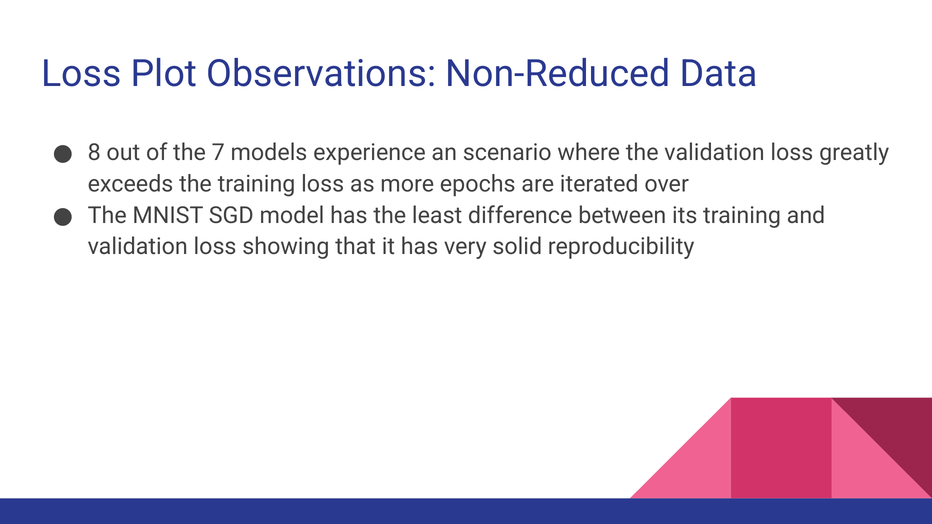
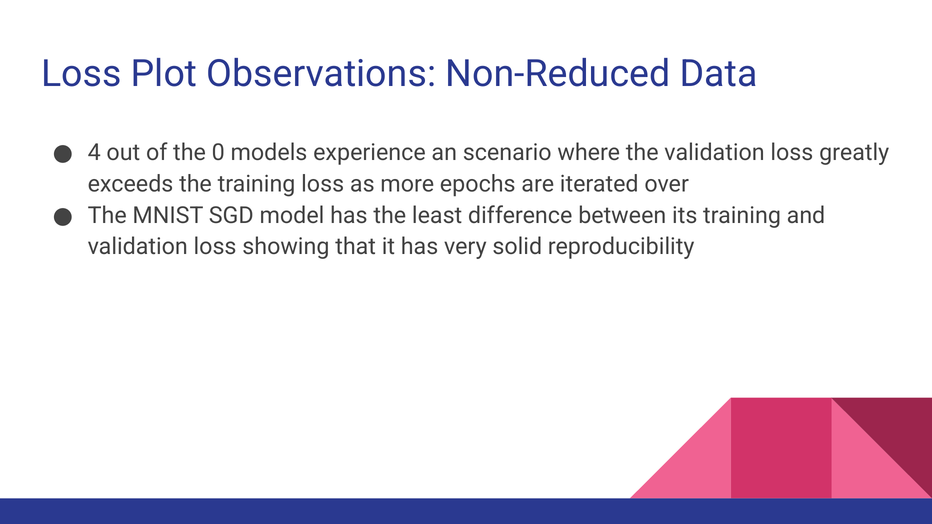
8: 8 -> 4 (94, 153)
7: 7 -> 0 (218, 153)
